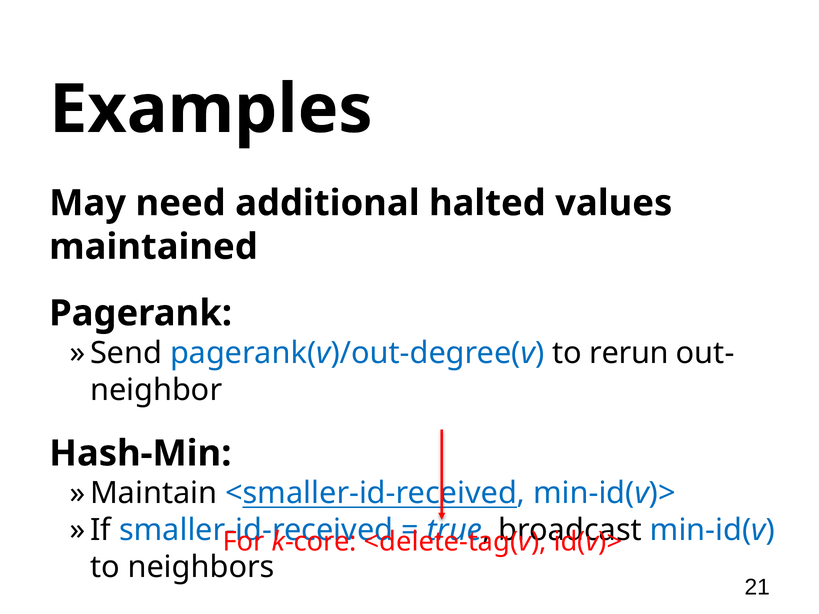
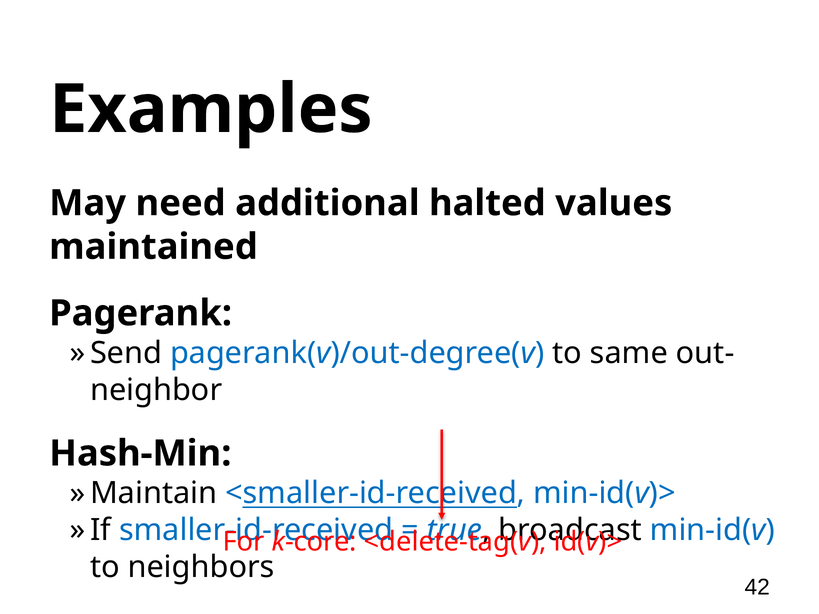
rerun: rerun -> same (629, 353)
21: 21 -> 42 (757, 587)
